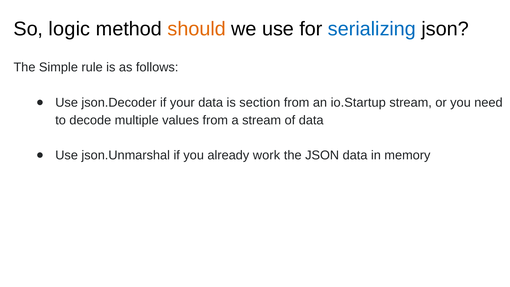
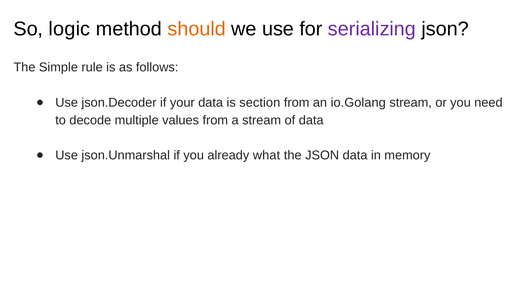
serializing colour: blue -> purple (372, 29)
io.Startup: io.Startup -> io.Golang (358, 103)
work: work -> what (267, 155)
